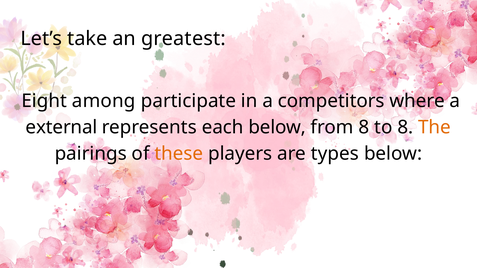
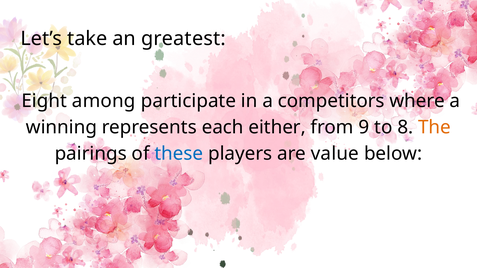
external: external -> winning (61, 127)
each below: below -> either (277, 127)
from 8: 8 -> 9 (364, 127)
these colour: orange -> blue (179, 154)
types: types -> value (335, 154)
